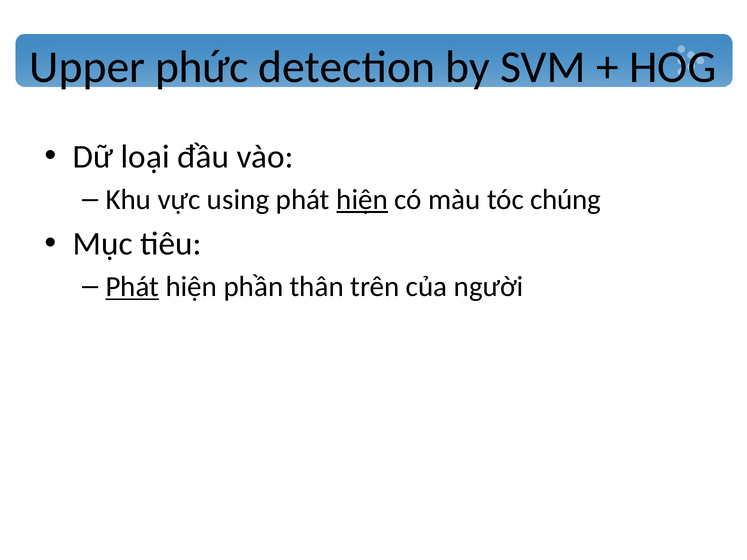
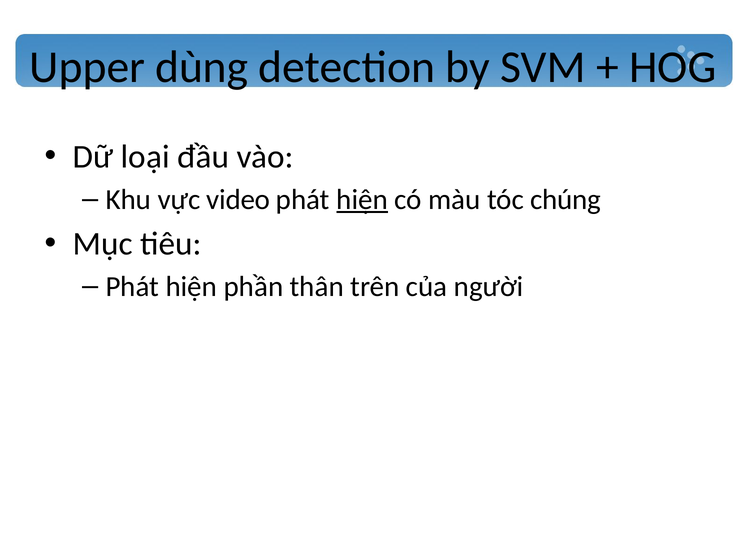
phức: phức -> dùng (202, 67)
using: using -> video (238, 200)
Phát underline: present -> none (132, 287)
